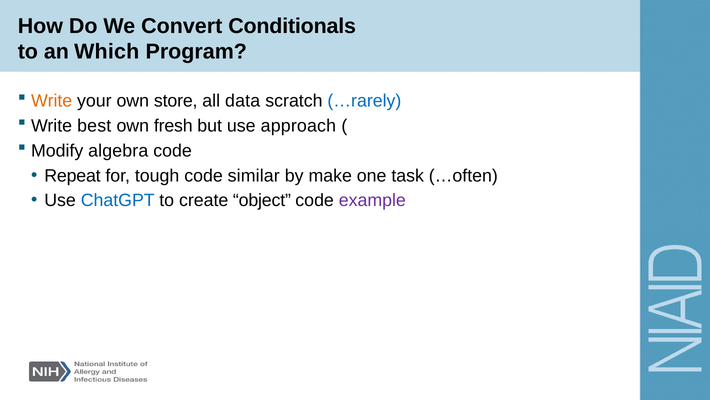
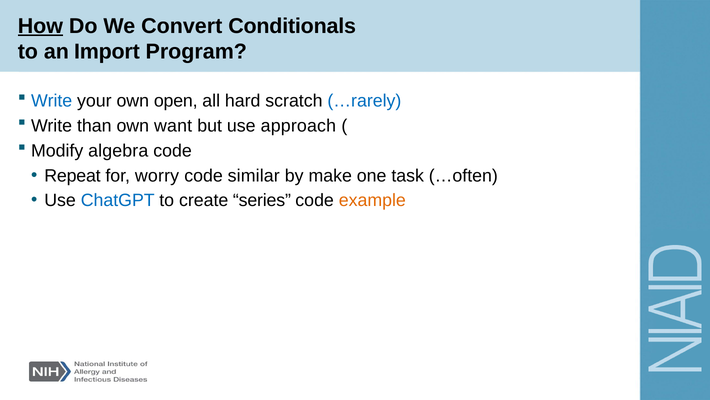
How underline: none -> present (40, 26)
Which: Which -> Import (107, 52)
Write colour: orange -> blue (52, 101)
store: store -> open (176, 101)
data: data -> hard (243, 101)
best: best -> than (94, 126)
fresh: fresh -> want (173, 126)
tough: tough -> worry (157, 175)
object: object -> series (262, 200)
example colour: purple -> orange (372, 200)
